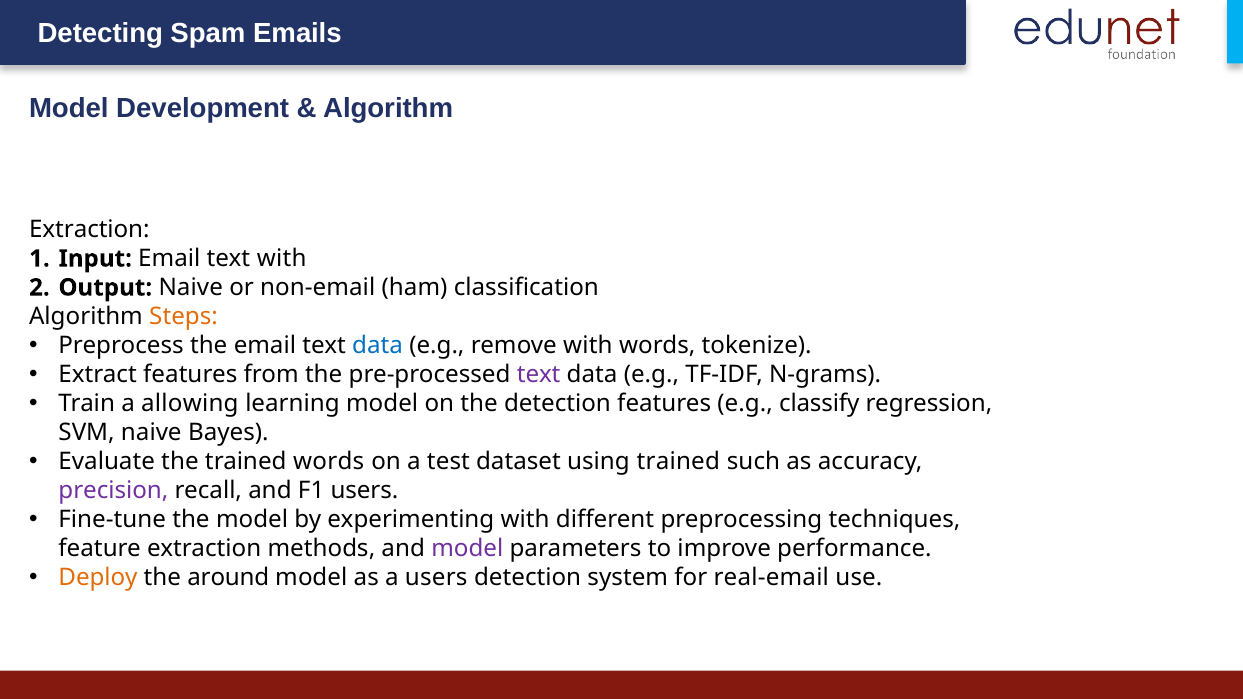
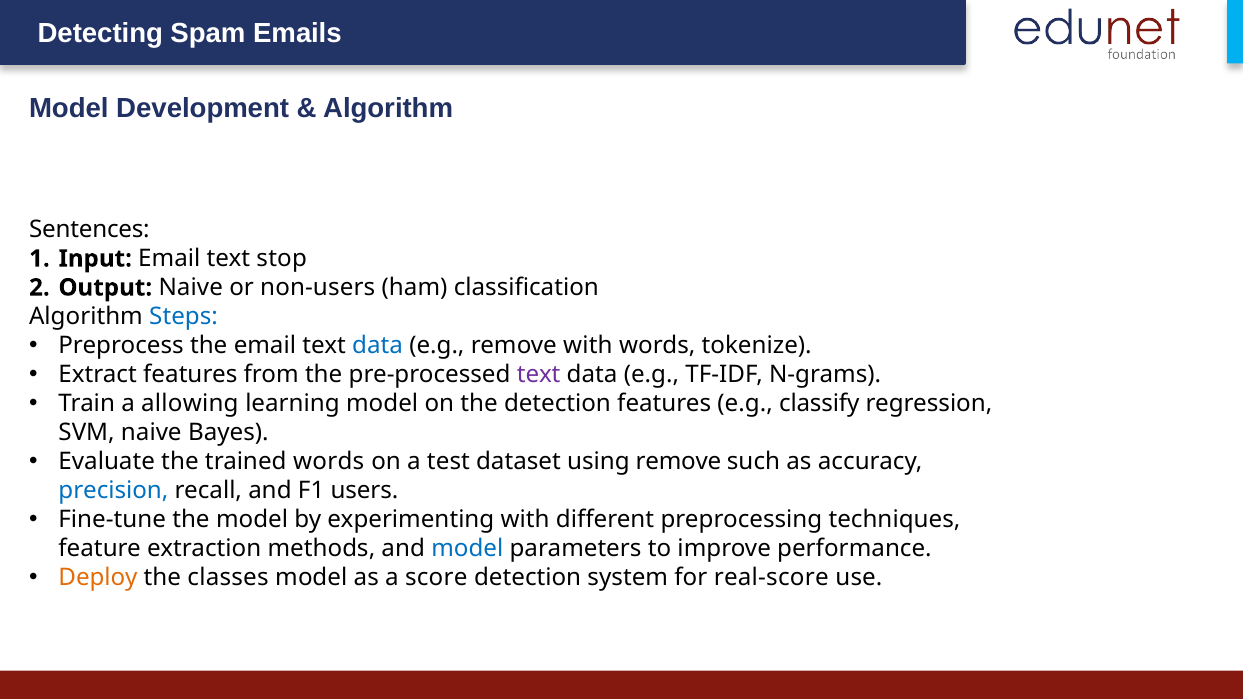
Extraction: Extraction -> Sentences (89, 230)
text with: with -> stop (282, 259)
non-email: non-email -> non-users (318, 288)
Steps colour: orange -> blue (184, 317)
using trained: trained -> remove (679, 462)
precision colour: purple -> blue (113, 491)
model colour: purple -> blue (467, 549)
around: around -> classes (228, 578)
a users: users -> score (436, 578)
real-email: real-email -> real-score (771, 578)
